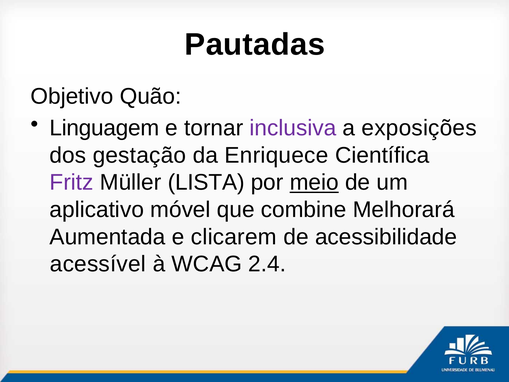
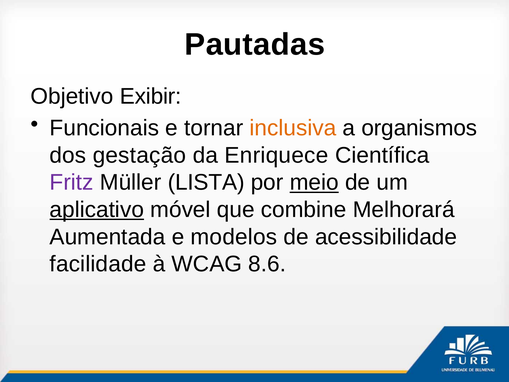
Quão: Quão -> Exibir (151, 96)
Linguagem: Linguagem -> Funcionais (104, 128)
inclusiva colour: purple -> orange (293, 128)
exposições: exposições -> organismos (419, 128)
aplicativo underline: none -> present (97, 210)
clicarem: clicarem -> modelos (234, 237)
acessível: acessível -> facilidade (98, 264)
2.4: 2.4 -> 8.6 (267, 264)
